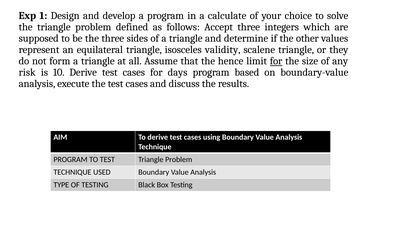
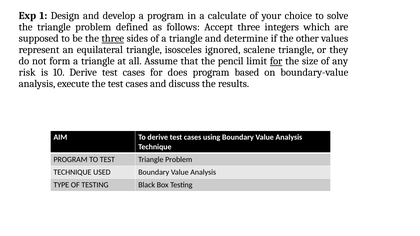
three underline: none -> present (113, 39)
validity: validity -> ignored (223, 50)
hence: hence -> pencil (231, 61)
days: days -> does (178, 73)
